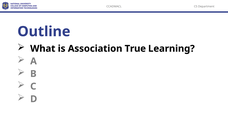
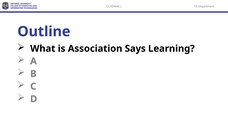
True: True -> Says (135, 49)
